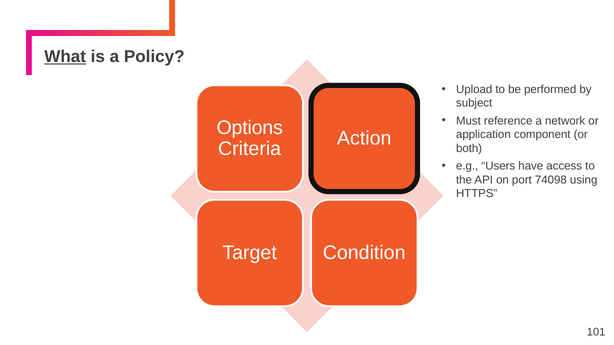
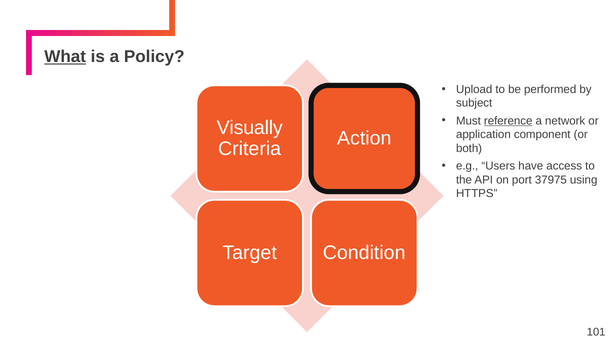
reference underline: none -> present (508, 121)
Options: Options -> Visually (250, 128)
74098: 74098 -> 37975 (551, 180)
